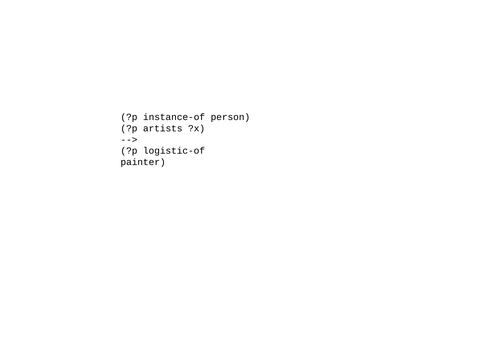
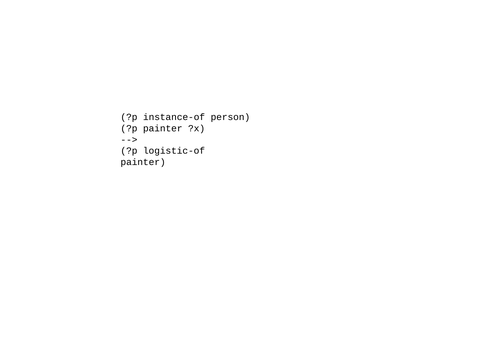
?p artists: artists -> painter (163, 129)
